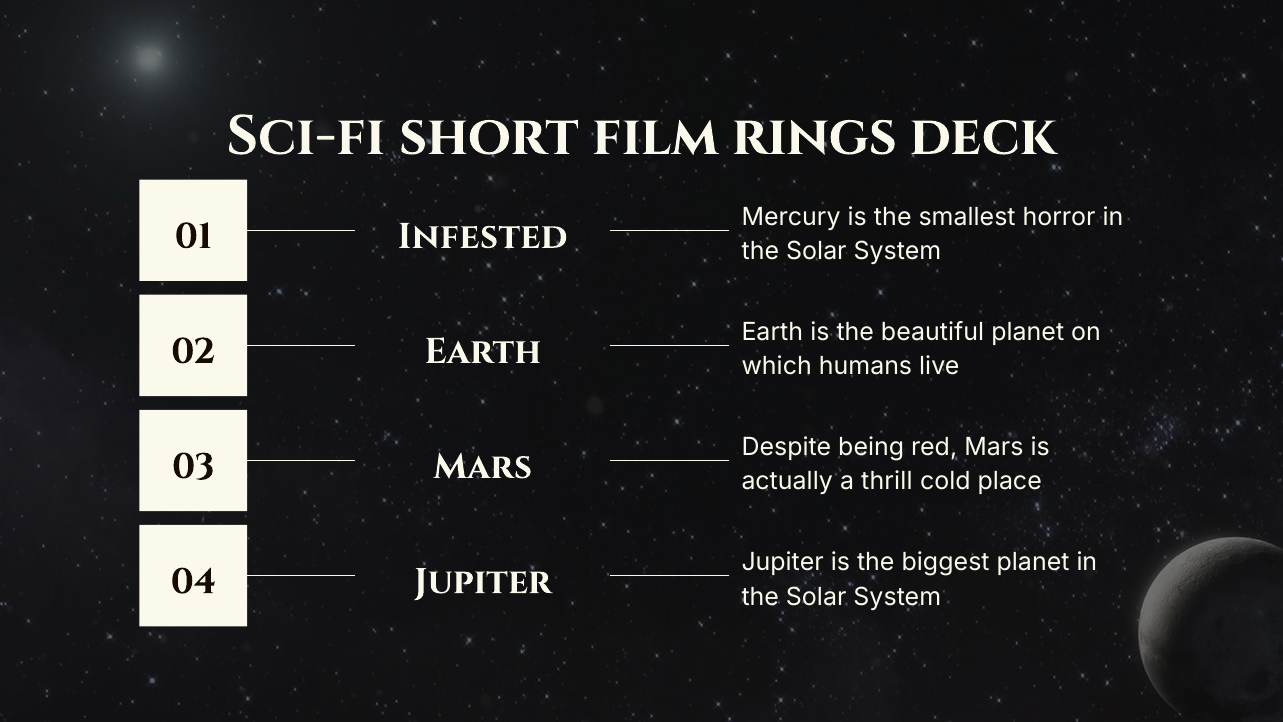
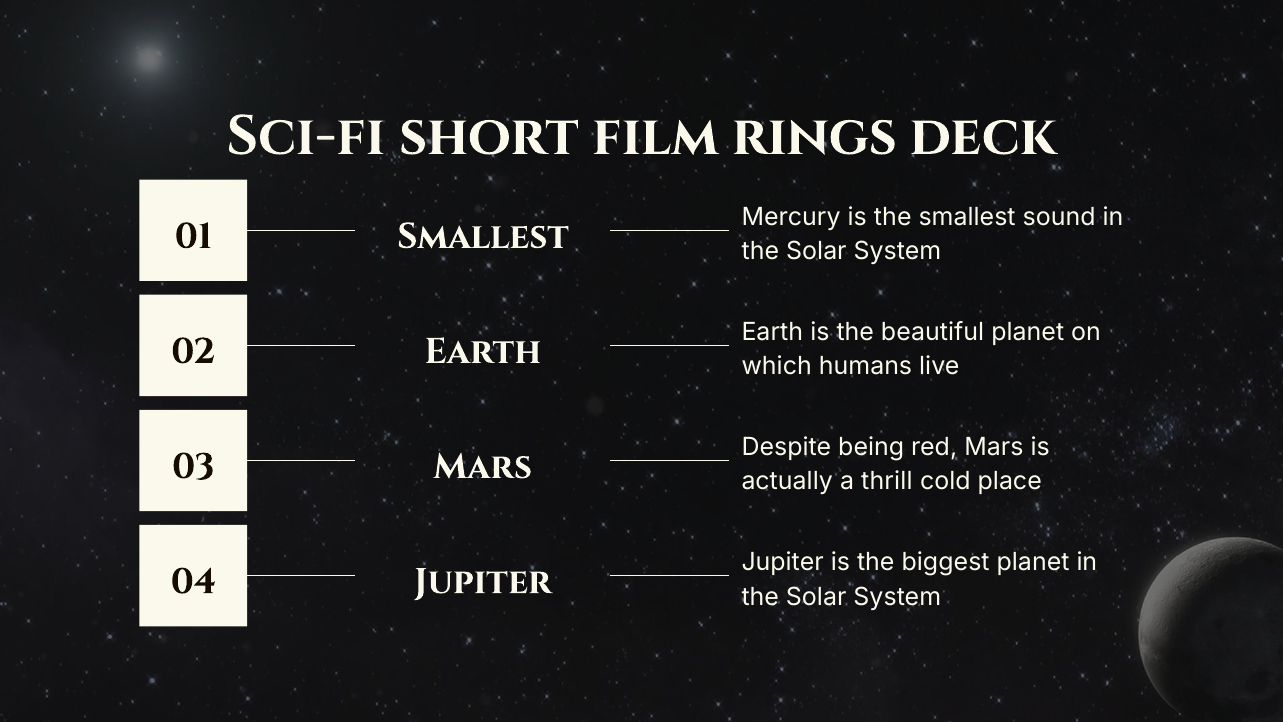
horror: horror -> sound (1059, 217)
01 Infested: Infested -> Smallest (483, 236)
